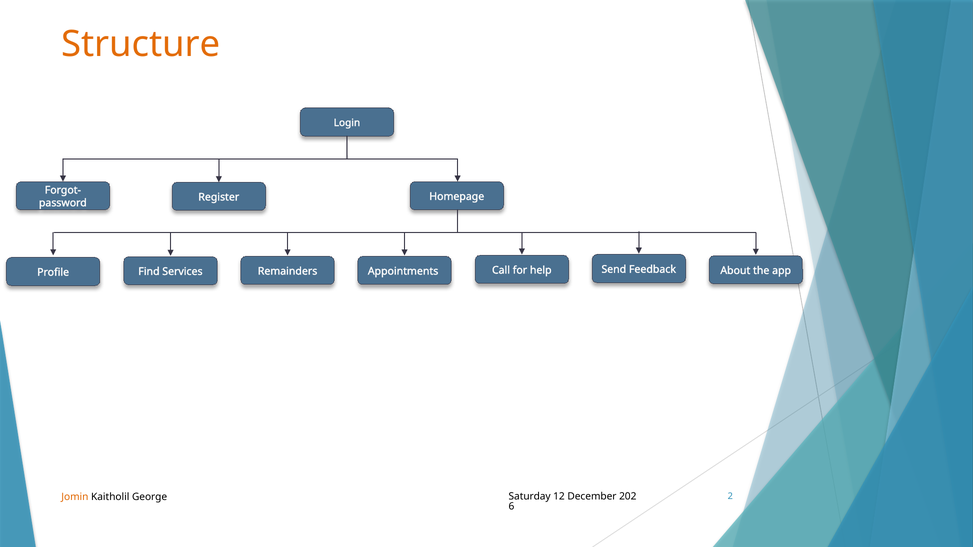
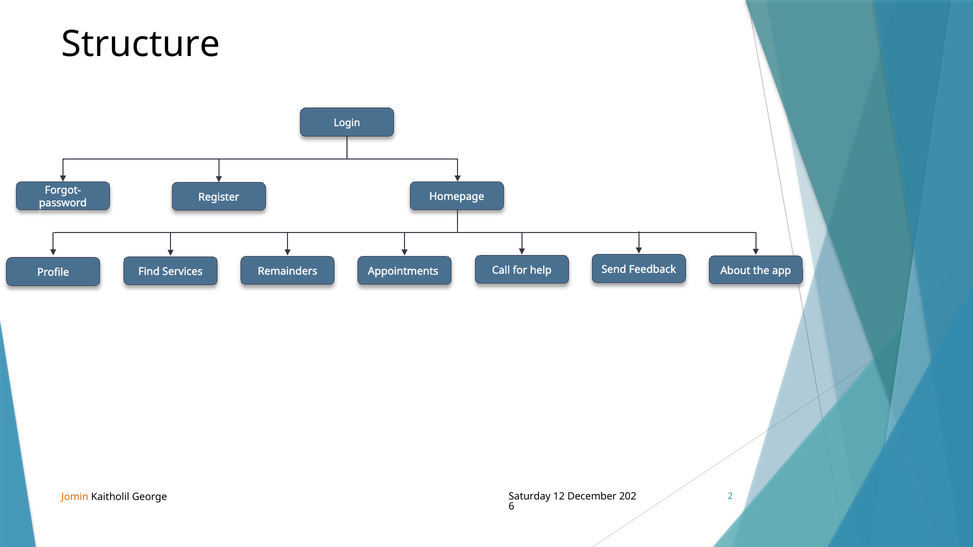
Structure colour: orange -> black (141, 44)
